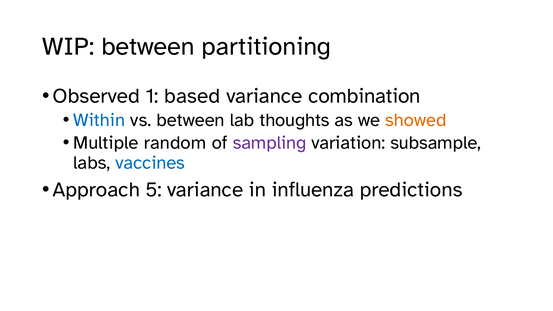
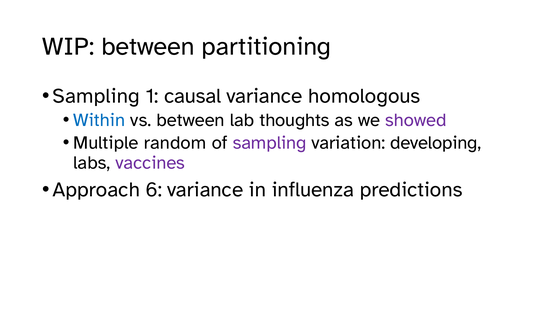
Observed: Observed -> Sampling (96, 96)
based: based -> causal (193, 96)
combination: combination -> homologous (364, 96)
showed colour: orange -> purple (416, 120)
subsample: subsample -> developing (436, 143)
vaccines colour: blue -> purple (150, 163)
5: 5 -> 6 (154, 190)
